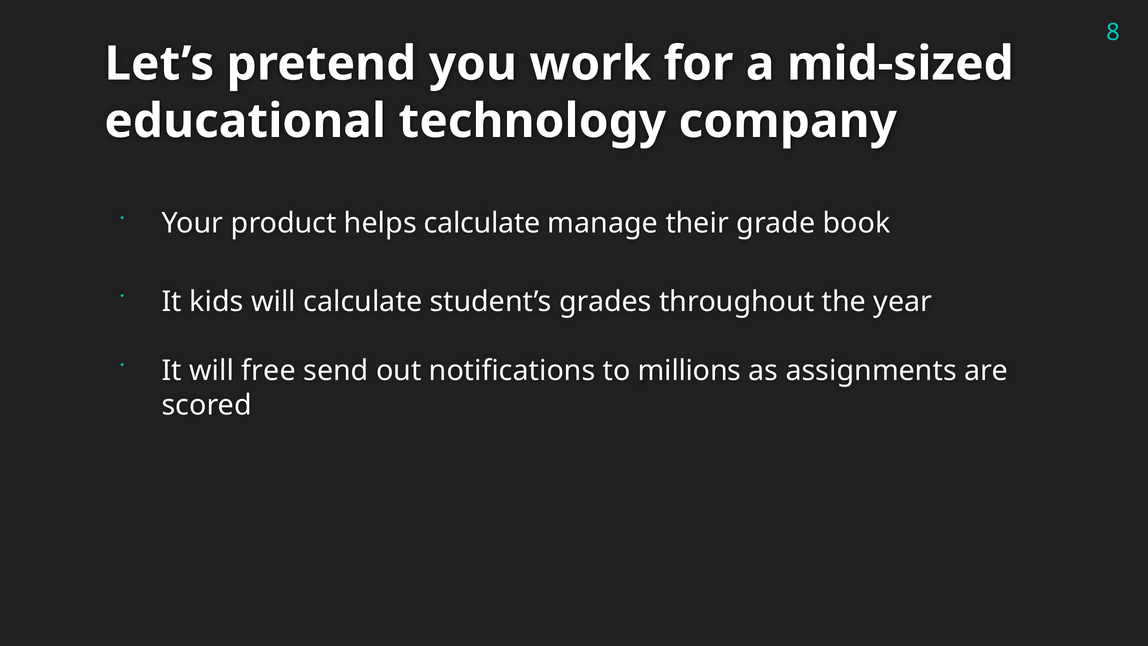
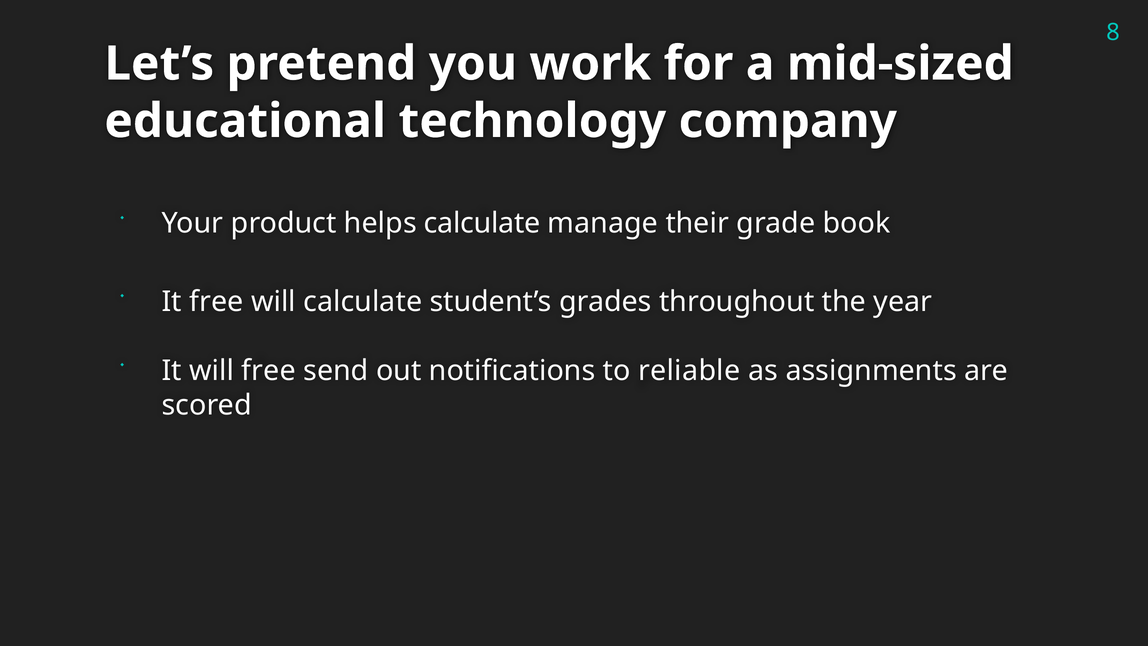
It kids: kids -> free (216, 302)
millions: millions -> reliable (689, 370)
